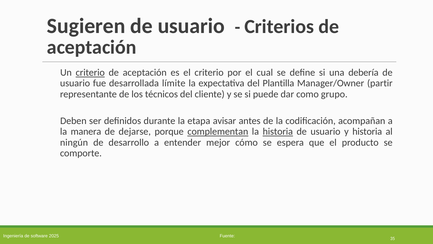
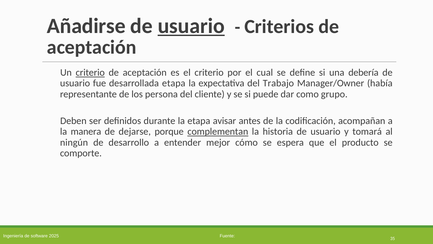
Sugieren: Sugieren -> Añadirse (86, 26)
usuario underline: none -> present (191, 26)
desarrollada límite: límite -> etapa (174, 83)
Plantilla: Plantilla -> Trabajo (278, 83)
partir: partir -> había (380, 83)
técnicos: técnicos -> persona (161, 94)
historia underline: present -> none (278, 131)
y historia: historia -> tomará (367, 131)
